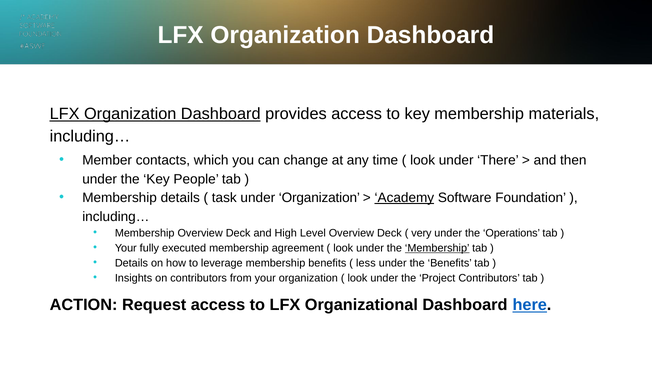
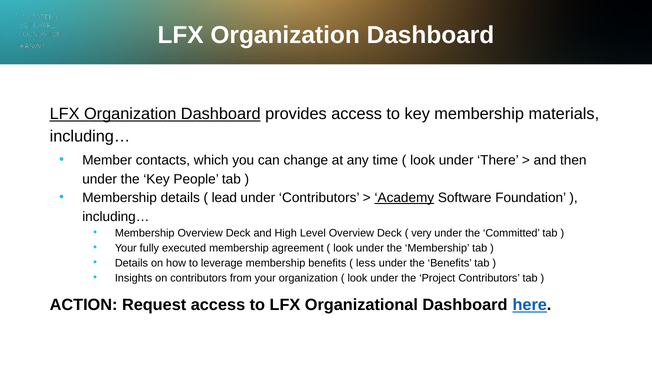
task: task -> lead (224, 198)
under Organization: Organization -> Contributors (319, 198)
Operations: Operations -> Committed (511, 233)
Membership underline: present -> none (437, 248)
